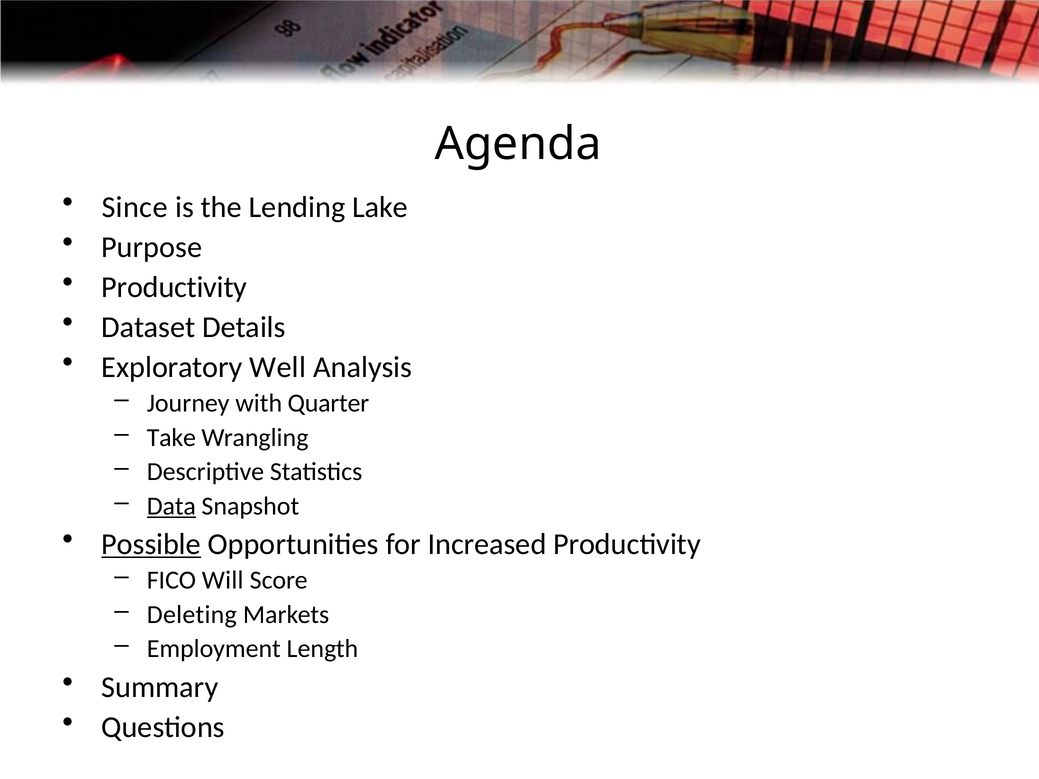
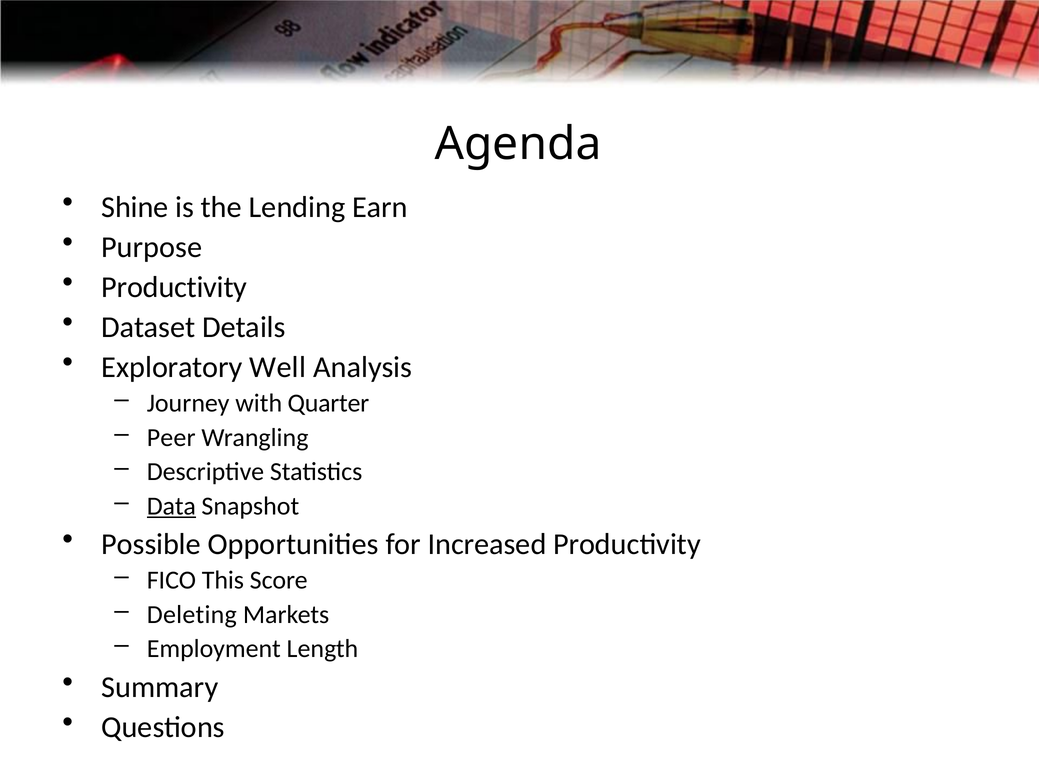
Since: Since -> Shine (135, 207)
Lake: Lake -> Earn (380, 207)
Take: Take -> Peer (171, 438)
Possible underline: present -> none (151, 544)
Will: Will -> This (223, 581)
